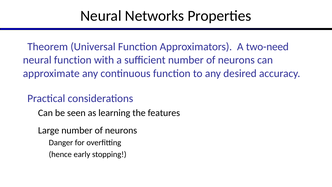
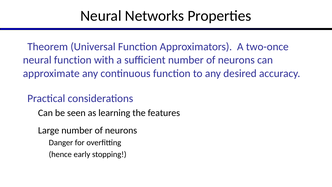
two-need: two-need -> two-once (267, 47)
